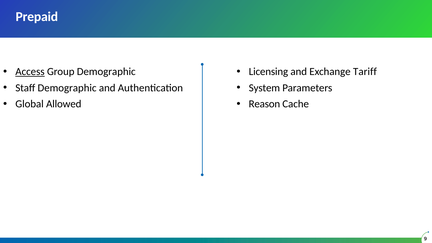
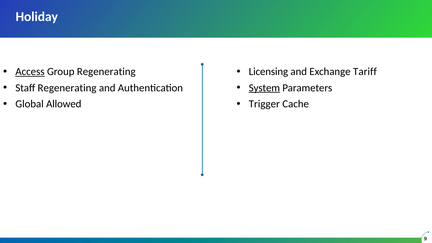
Prepaid: Prepaid -> Holiday (37, 17)
Group Demographic: Demographic -> Regenerating (106, 72)
Staff Demographic: Demographic -> Regenerating (67, 88)
System underline: none -> present (264, 88)
Reason: Reason -> Trigger (264, 104)
